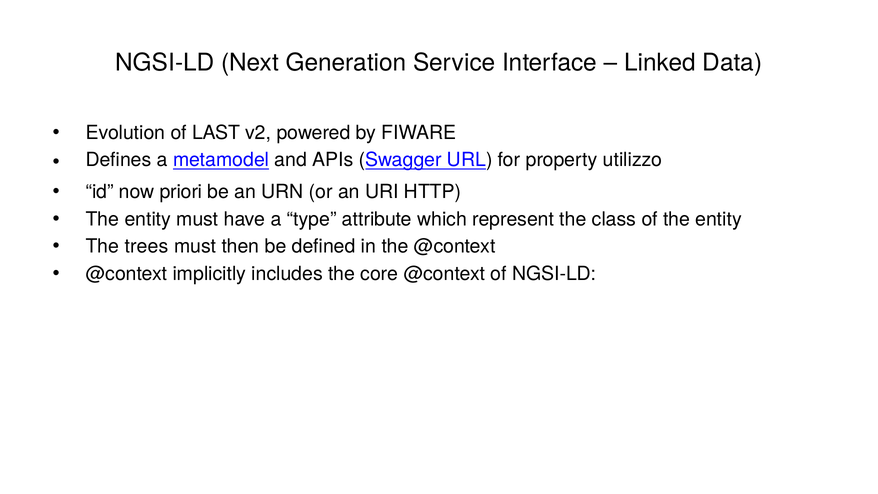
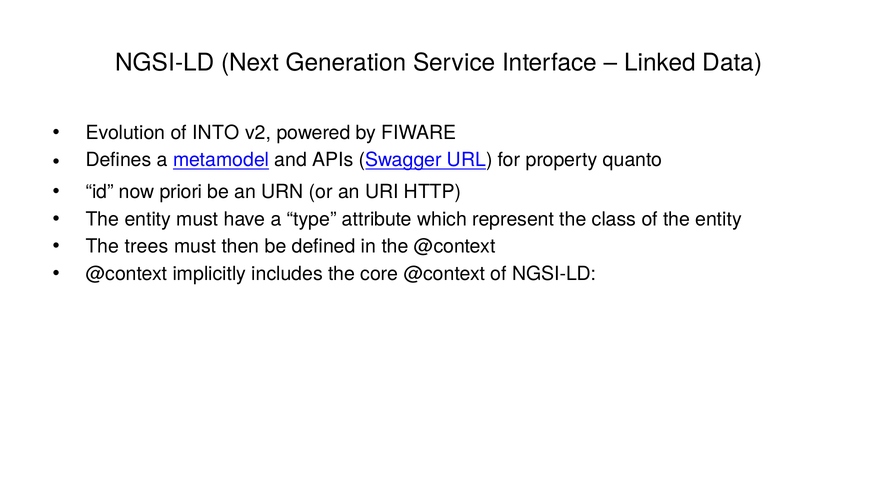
LAST: LAST -> INTO (216, 133)
utilizzo: utilizzo -> quanto (633, 160)
